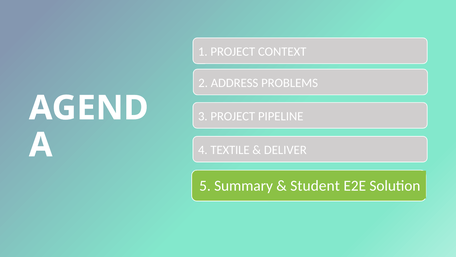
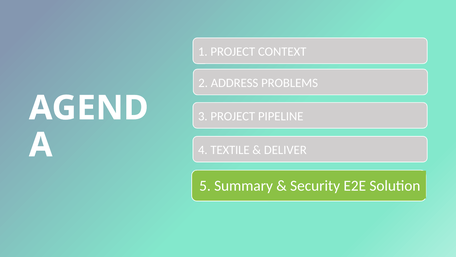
Student: Student -> Security (315, 185)
